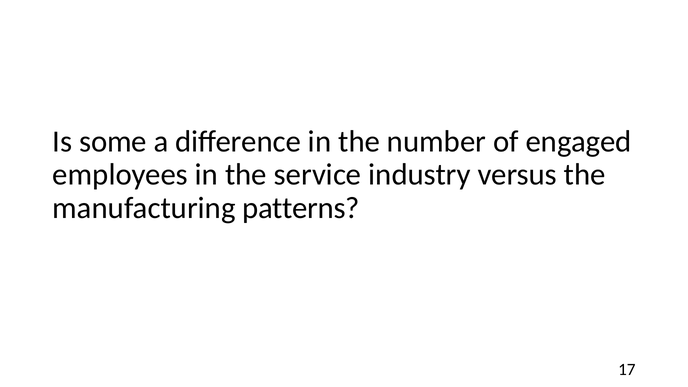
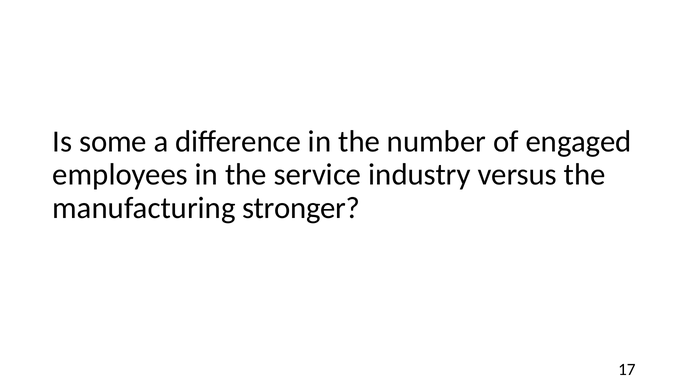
patterns: patterns -> stronger (301, 208)
